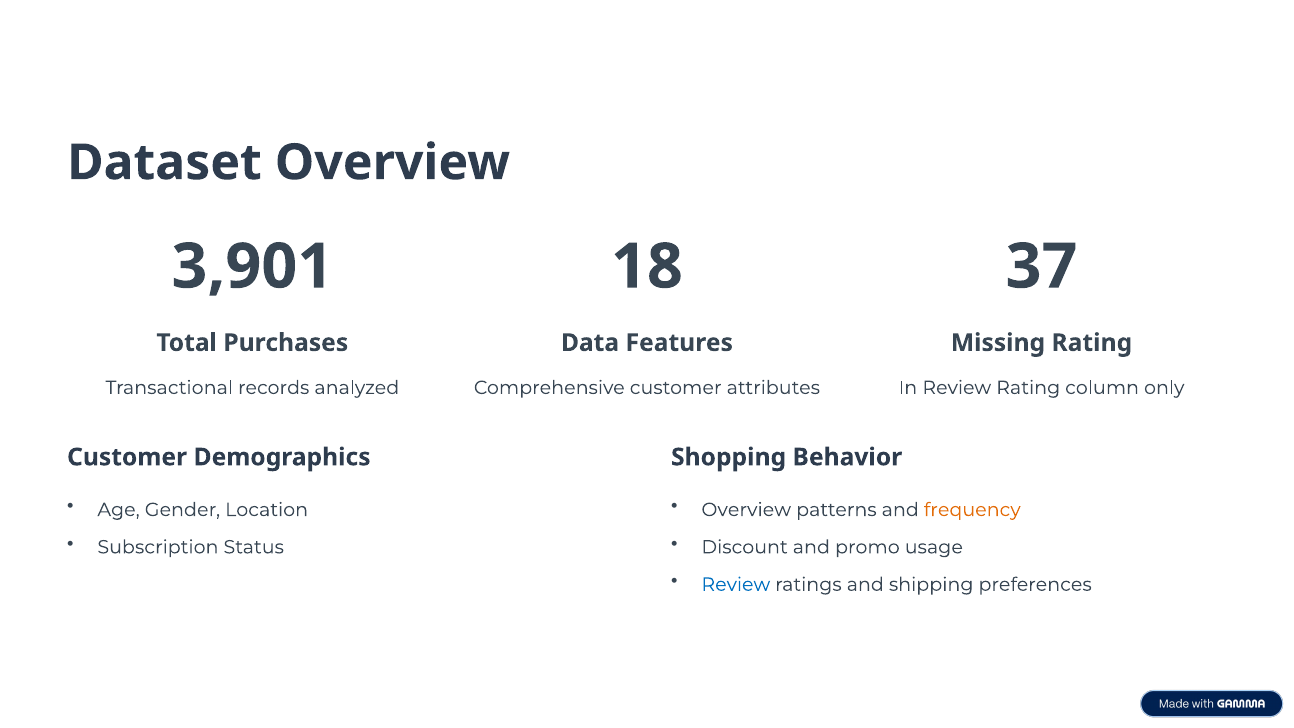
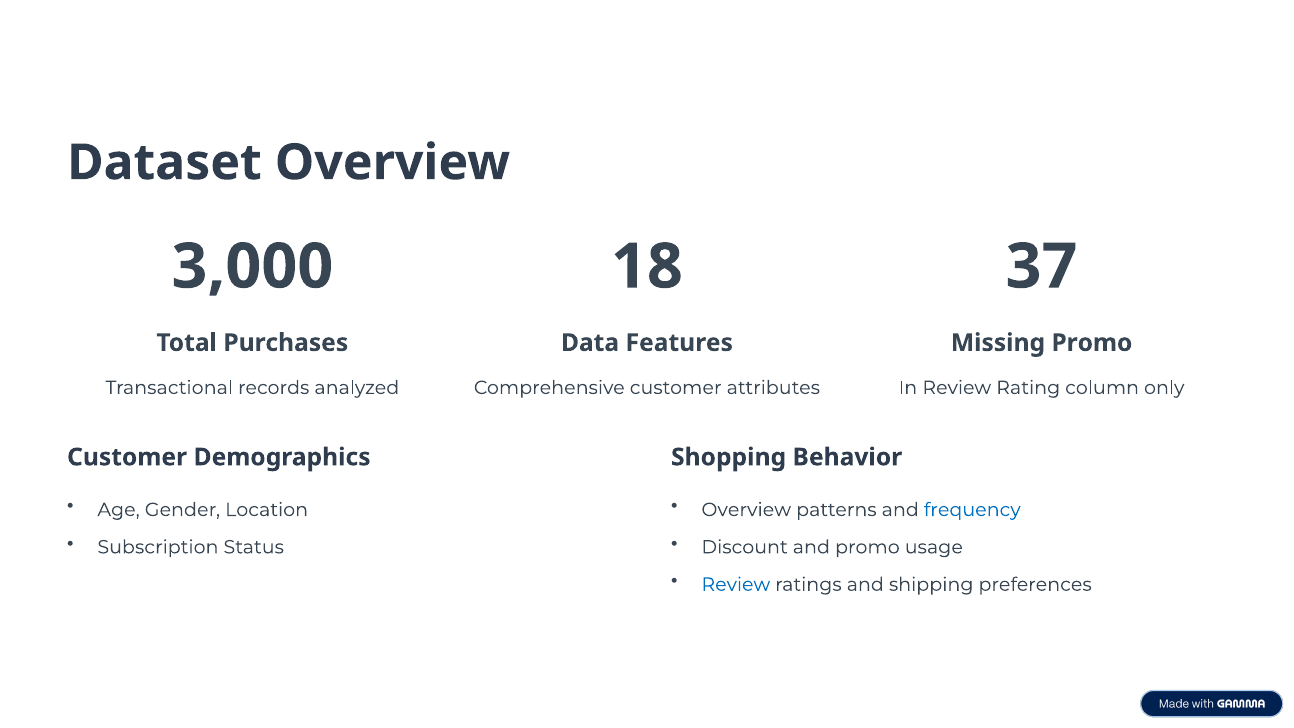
3,901: 3,901 -> 3,000 (252, 267)
Missing Rating: Rating -> Promo (1092, 343)
frequency colour: orange -> blue (972, 510)
